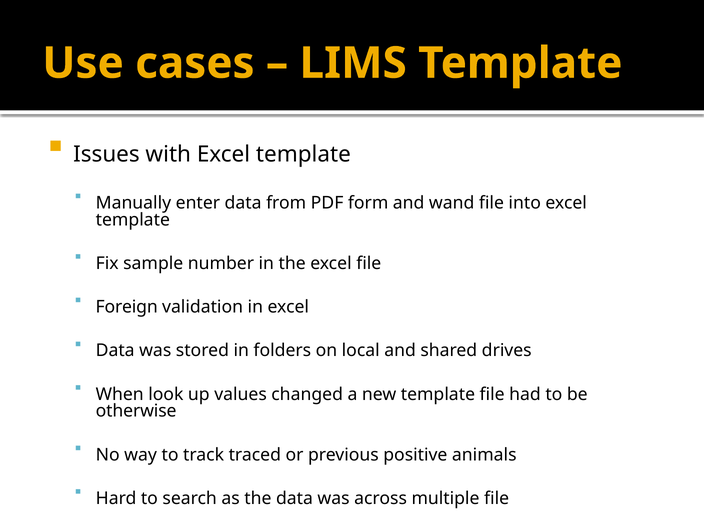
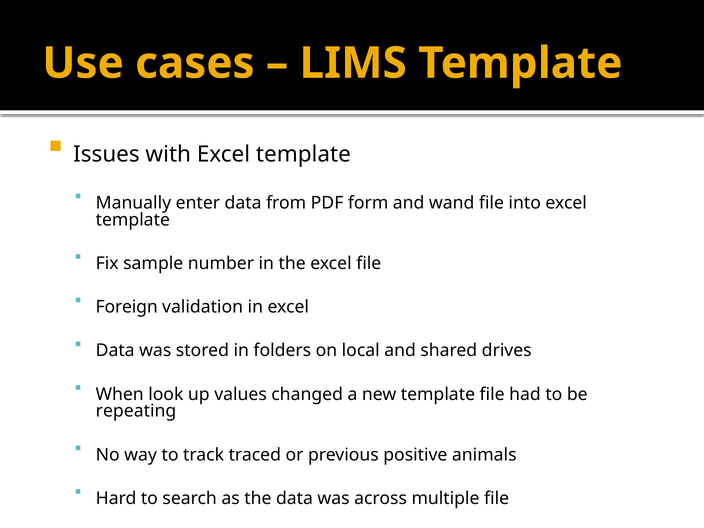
otherwise: otherwise -> repeating (136, 411)
